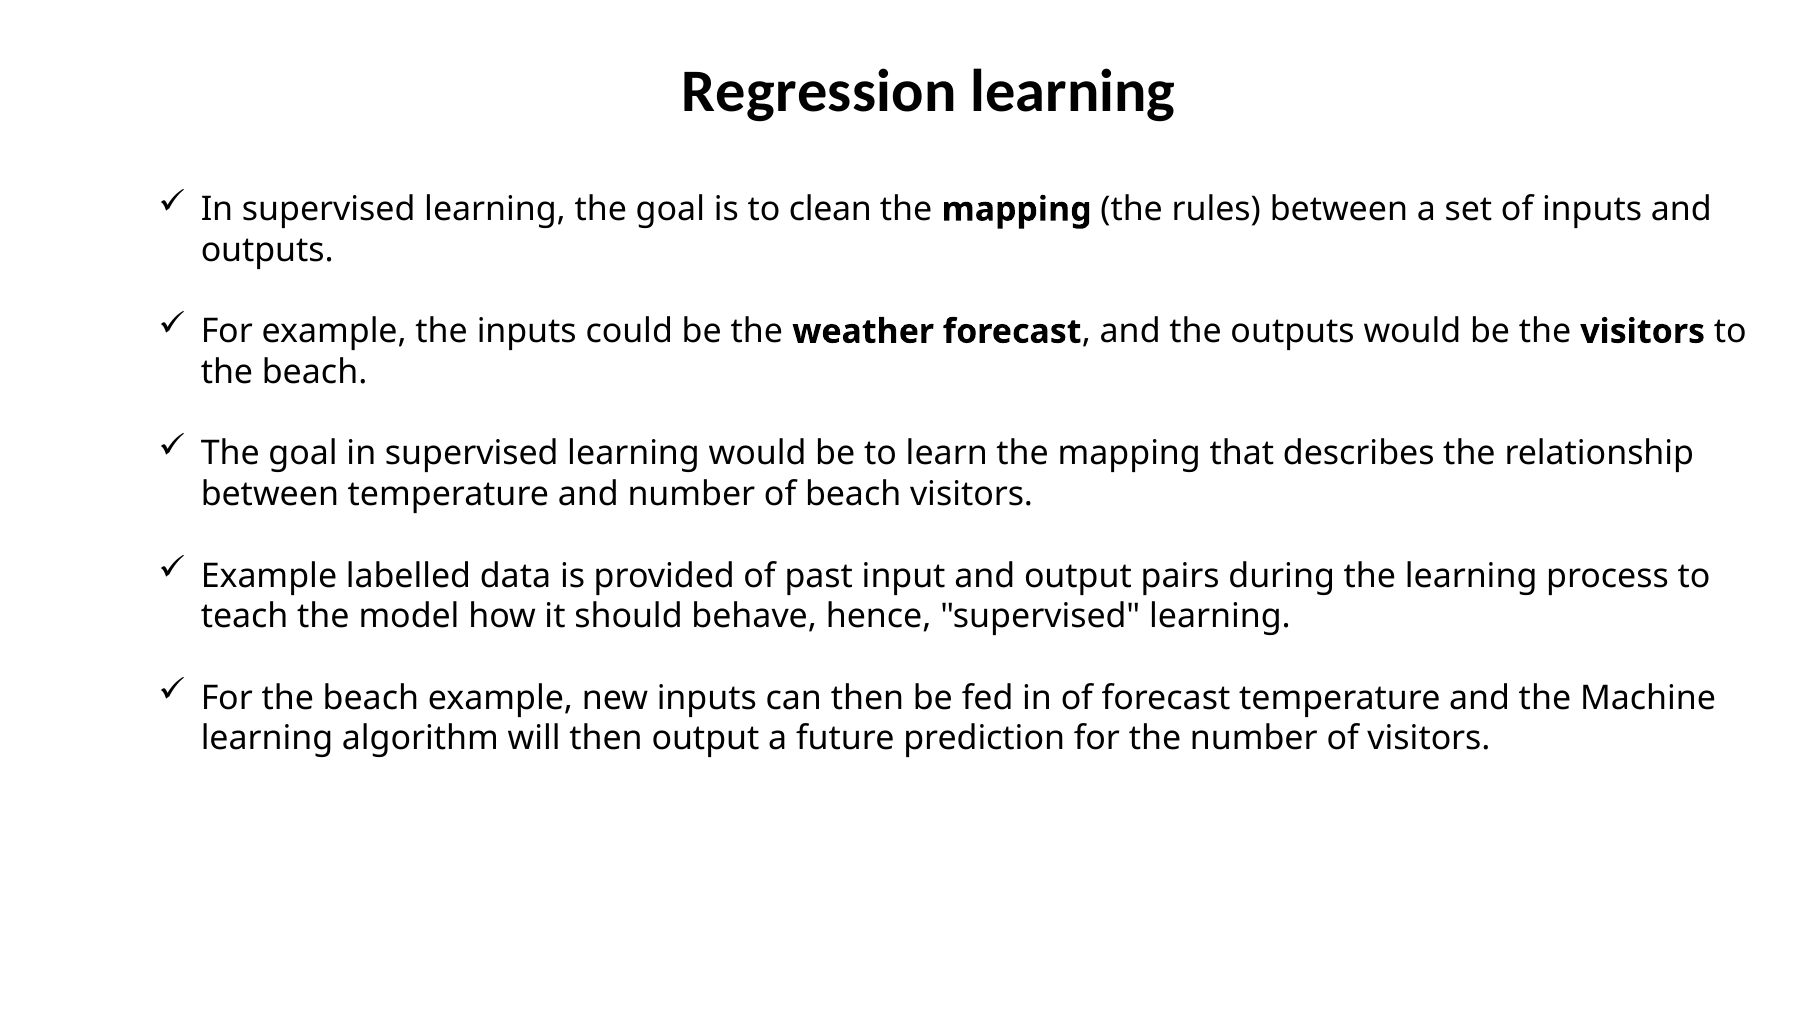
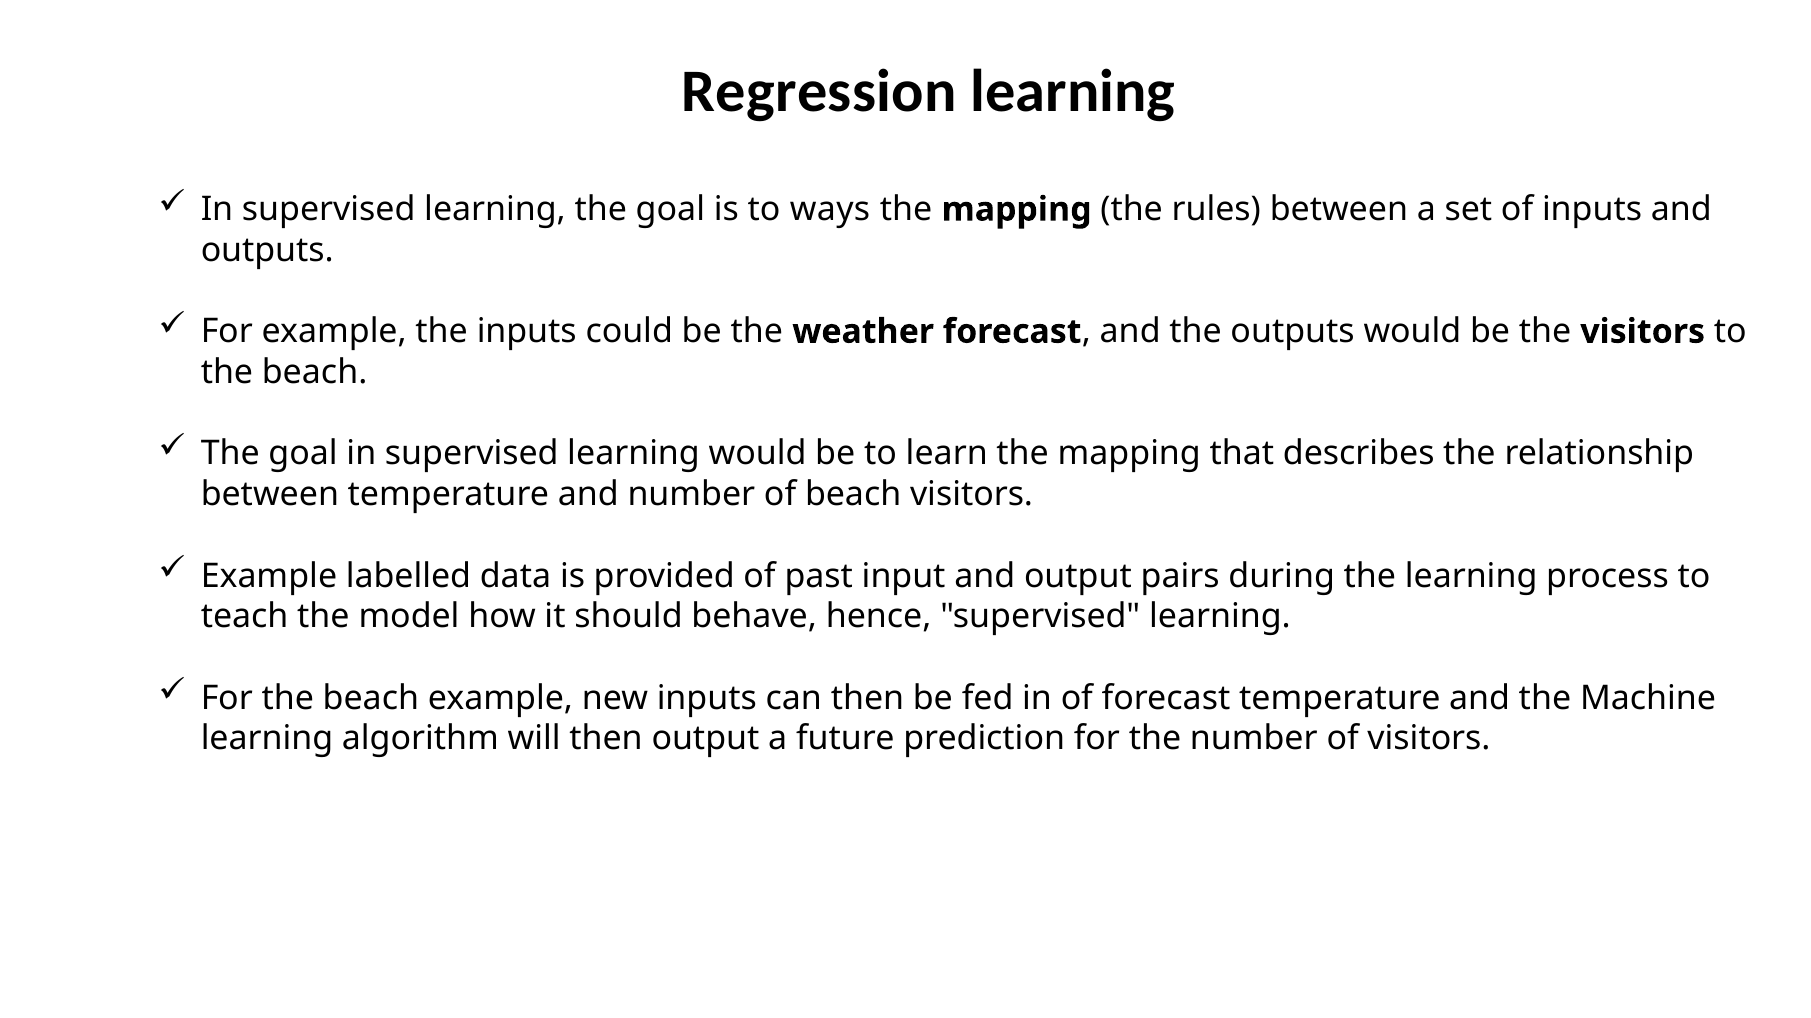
clean: clean -> ways (830, 210)
